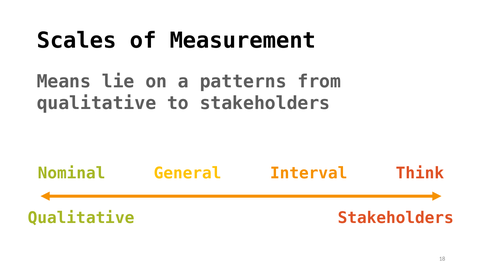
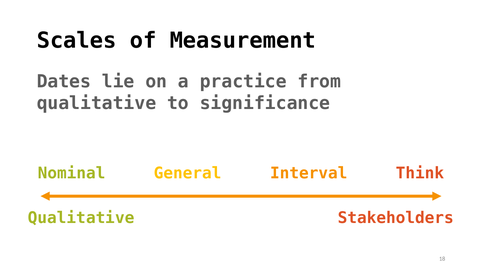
Means: Means -> Dates (64, 82)
patterns: patterns -> practice (243, 82)
to stakeholders: stakeholders -> significance (265, 103)
